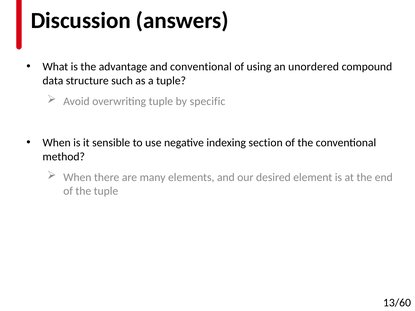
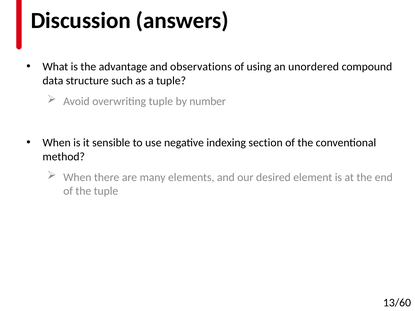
and conventional: conventional -> observations (201, 67)
specific: specific -> number (208, 101)
